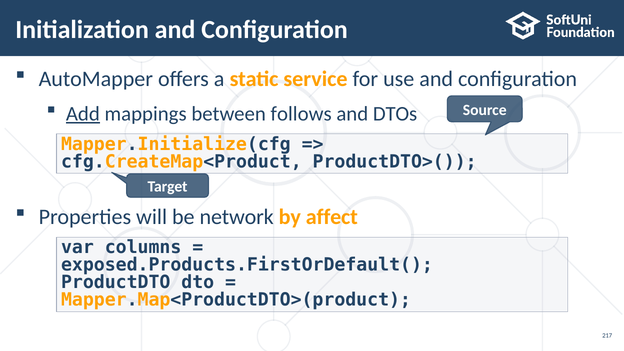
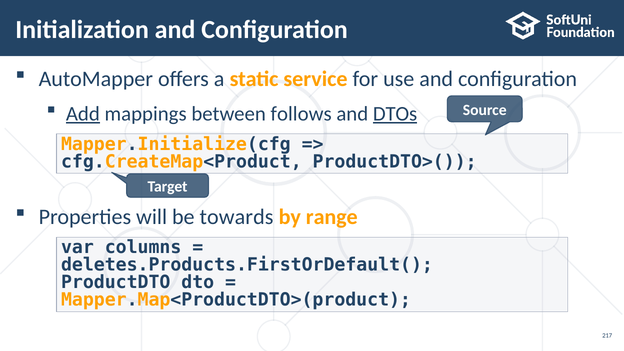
DTOs underline: none -> present (395, 114)
network: network -> towards (237, 217)
affect: affect -> range (332, 217)
exposed.Products.FirstOrDefault(: exposed.Products.FirstOrDefault( -> deletes.Products.FirstOrDefault( (247, 265)
